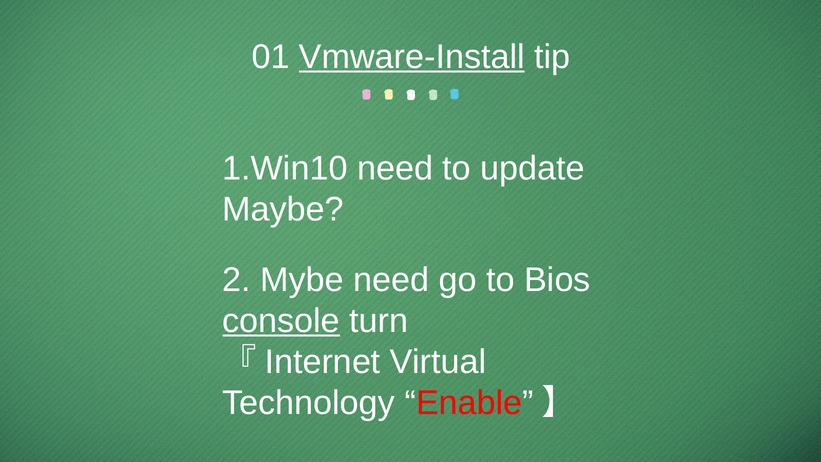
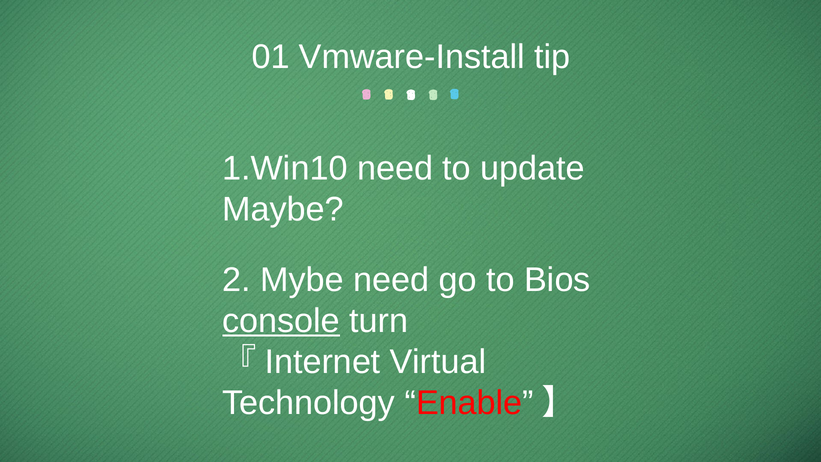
Vmware-Install underline: present -> none (412, 57)
